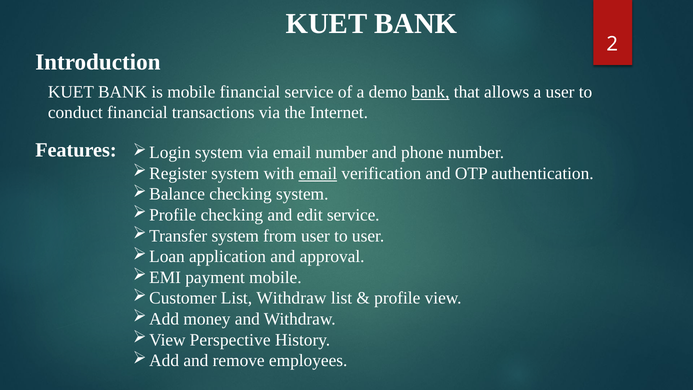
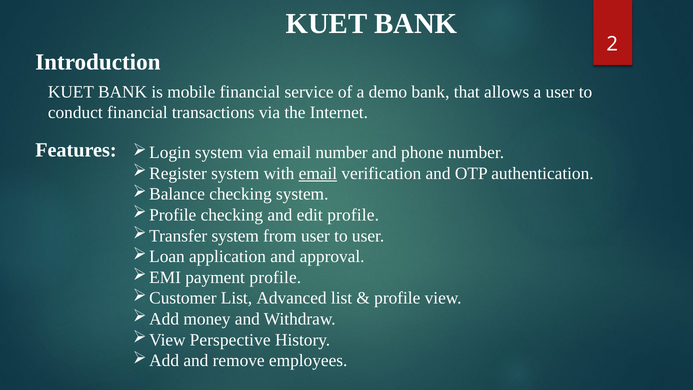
bank underline: present -> none (430, 92)
edit service: service -> profile (353, 215)
payment mobile: mobile -> profile (275, 277)
List Withdraw: Withdraw -> Advanced (292, 298)
